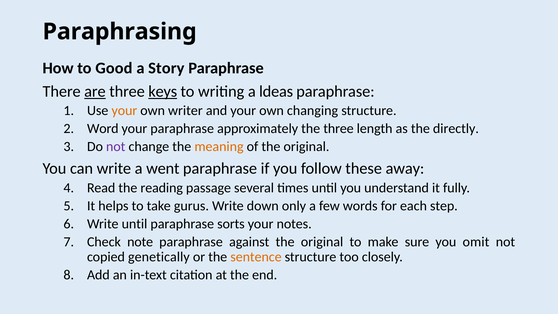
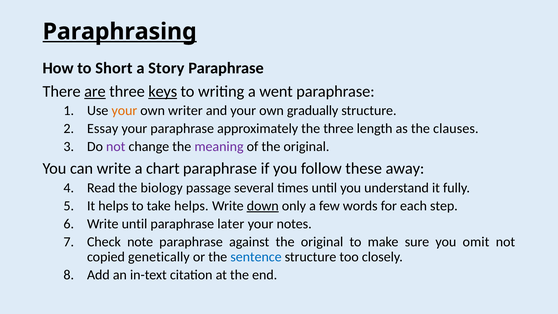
Paraphrasing underline: none -> present (120, 32)
Good: Good -> Short (114, 68)
ldeas: ldeas -> went (276, 91)
changing: changing -> gradually (313, 111)
Word: Word -> Essay (103, 129)
directly: directly -> clauses (456, 129)
meaning colour: orange -> purple (219, 146)
went: went -> chart (163, 169)
reading: reading -> biology (162, 188)
take gurus: gurus -> helps (191, 206)
down underline: none -> present (263, 206)
sorts: sorts -> later (231, 224)
sentence colour: orange -> blue (256, 257)
